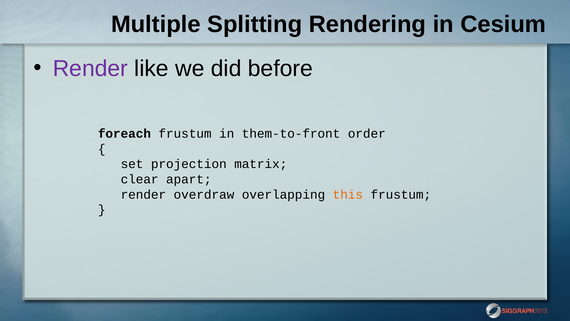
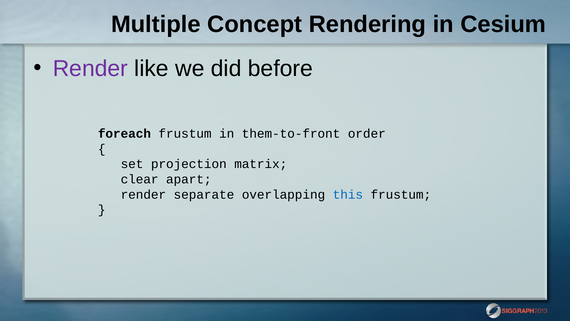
Splitting: Splitting -> Concept (255, 24)
overdraw: overdraw -> separate (204, 194)
this colour: orange -> blue (348, 194)
